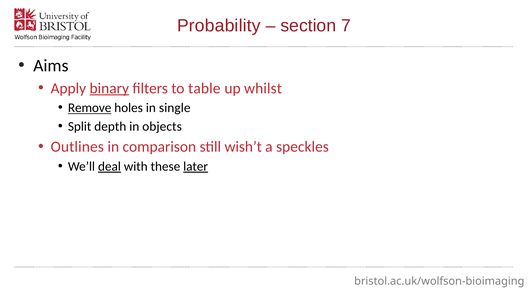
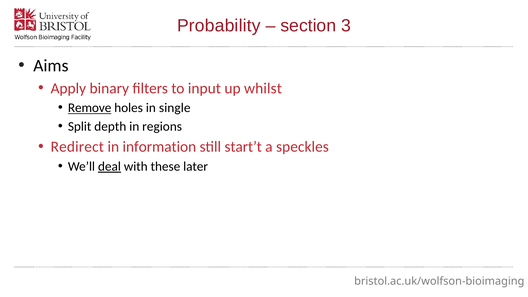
7: 7 -> 3 (346, 26)
binary underline: present -> none (109, 88)
table: table -> input (204, 88)
objects: objects -> regions (162, 126)
Outlines: Outlines -> Redirect (77, 147)
comparison: comparison -> information (159, 147)
wish’t: wish’t -> start’t (243, 147)
later underline: present -> none (196, 166)
